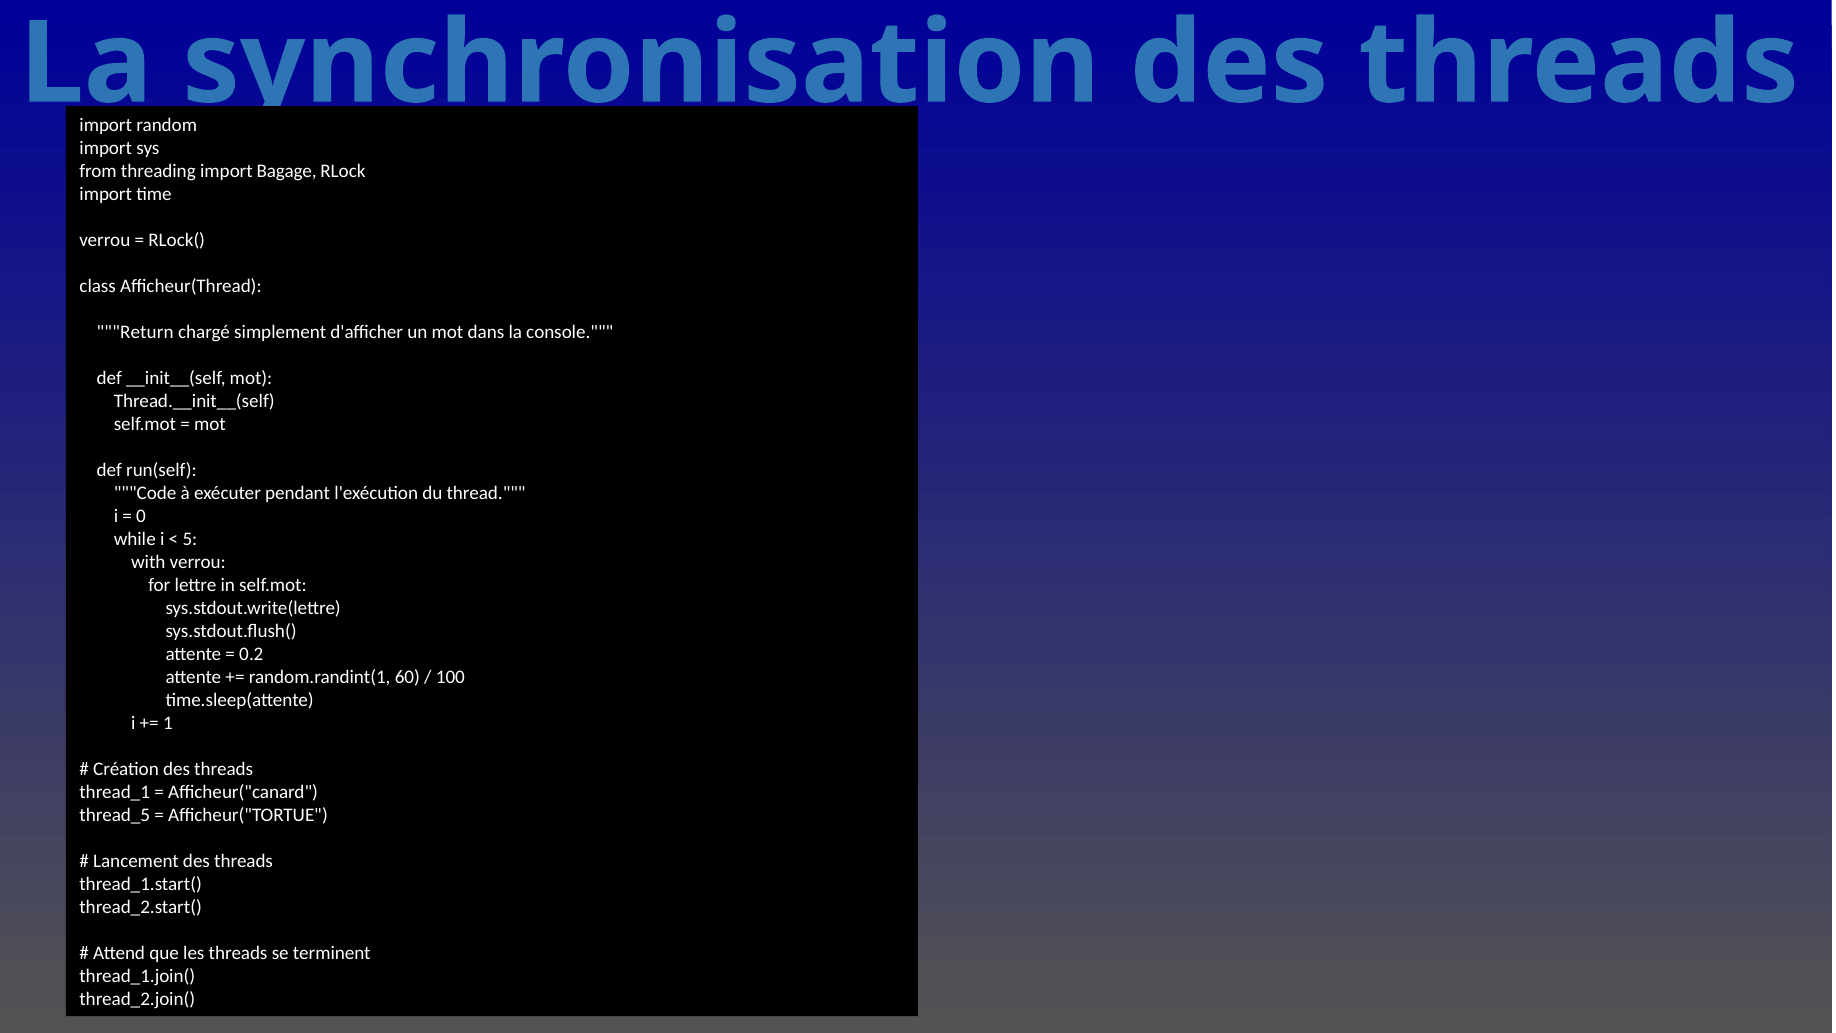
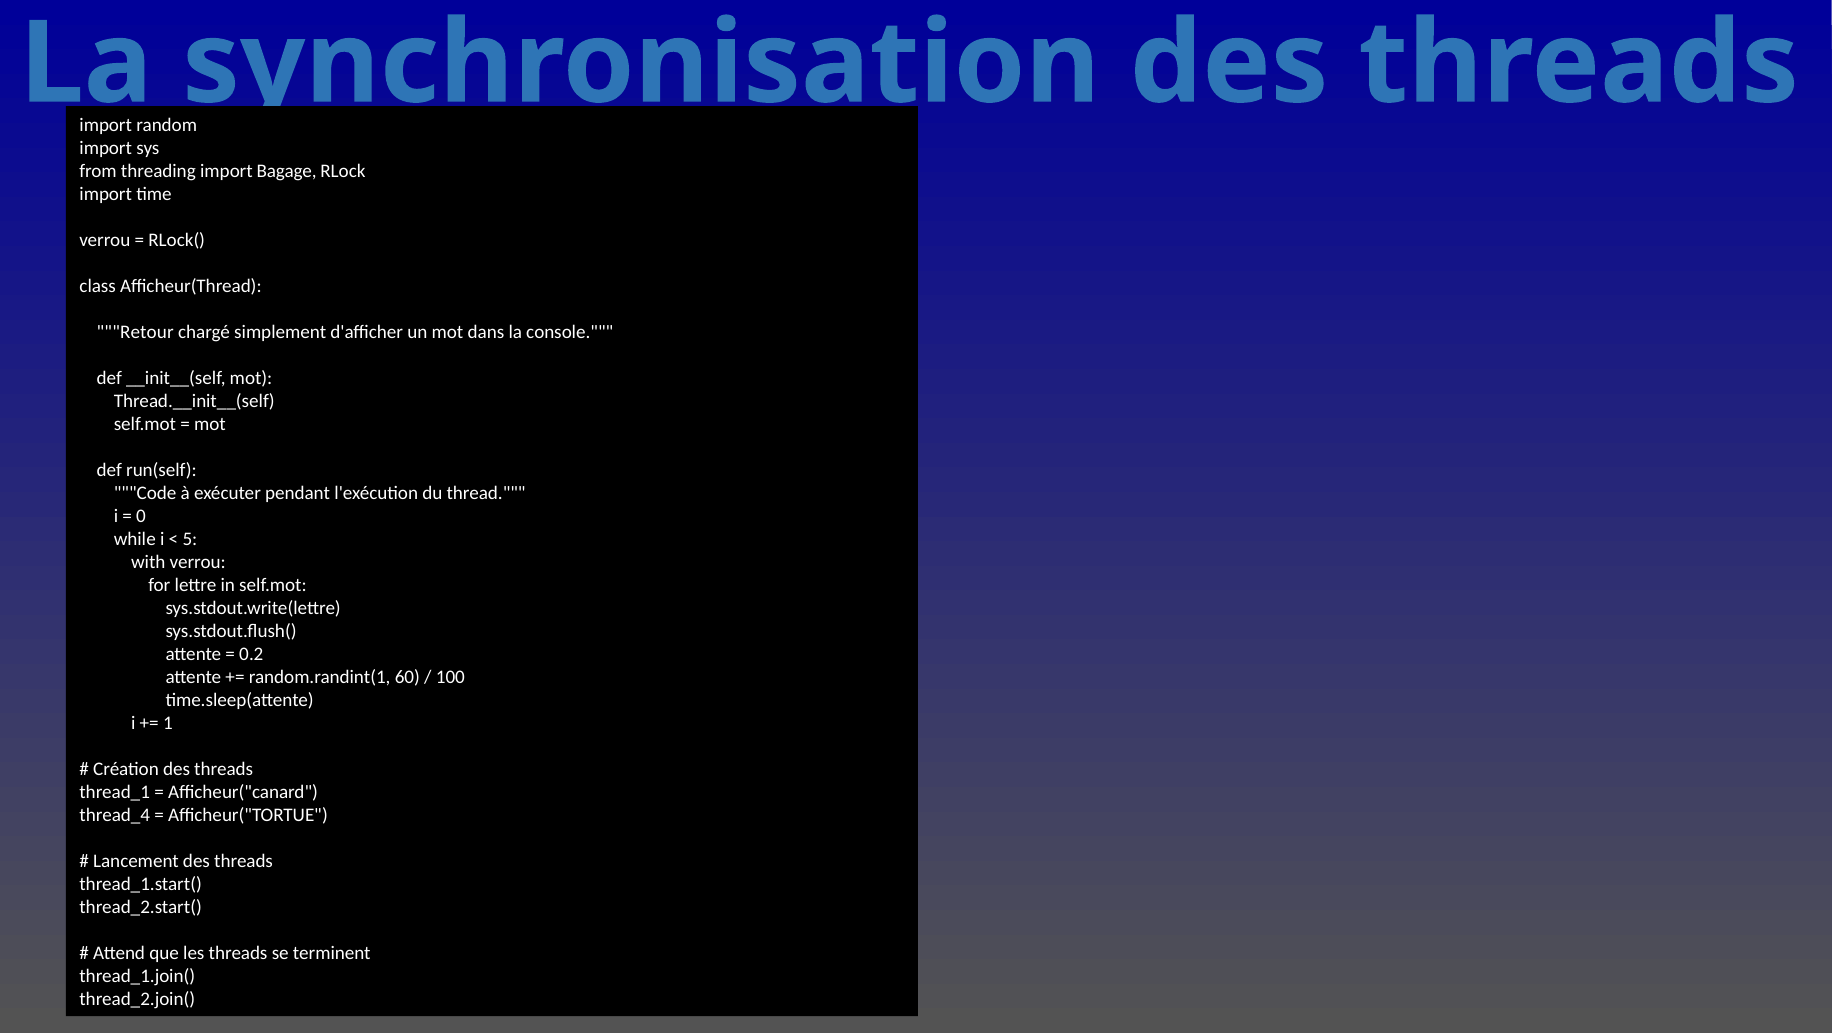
Return: Return -> Retour (135, 332)
thread_5: thread_5 -> thread_4 (115, 815)
